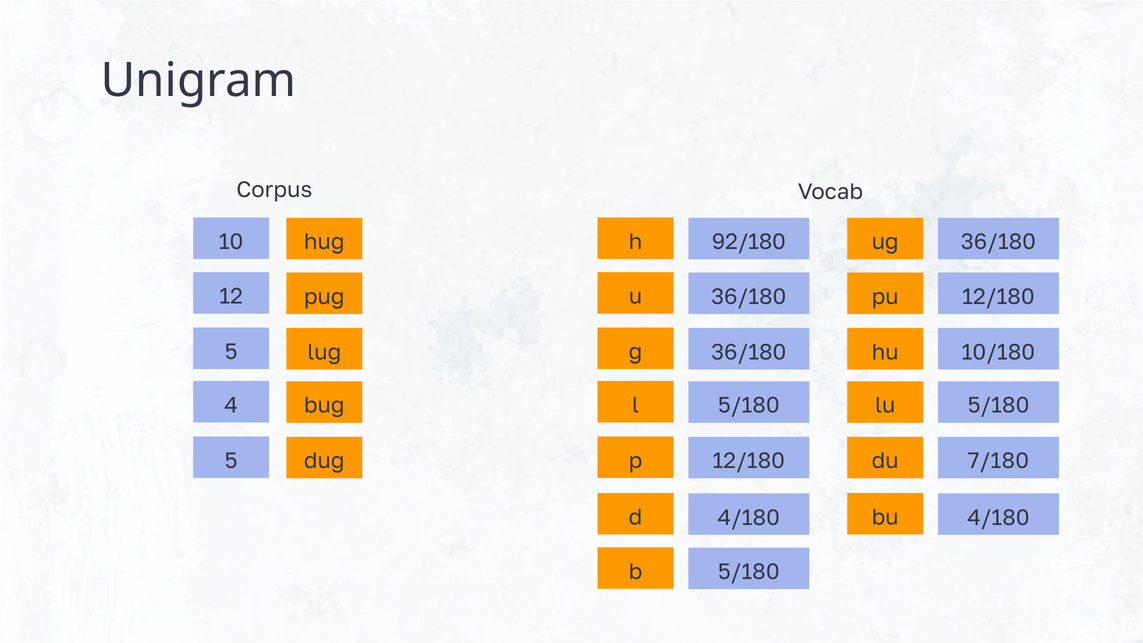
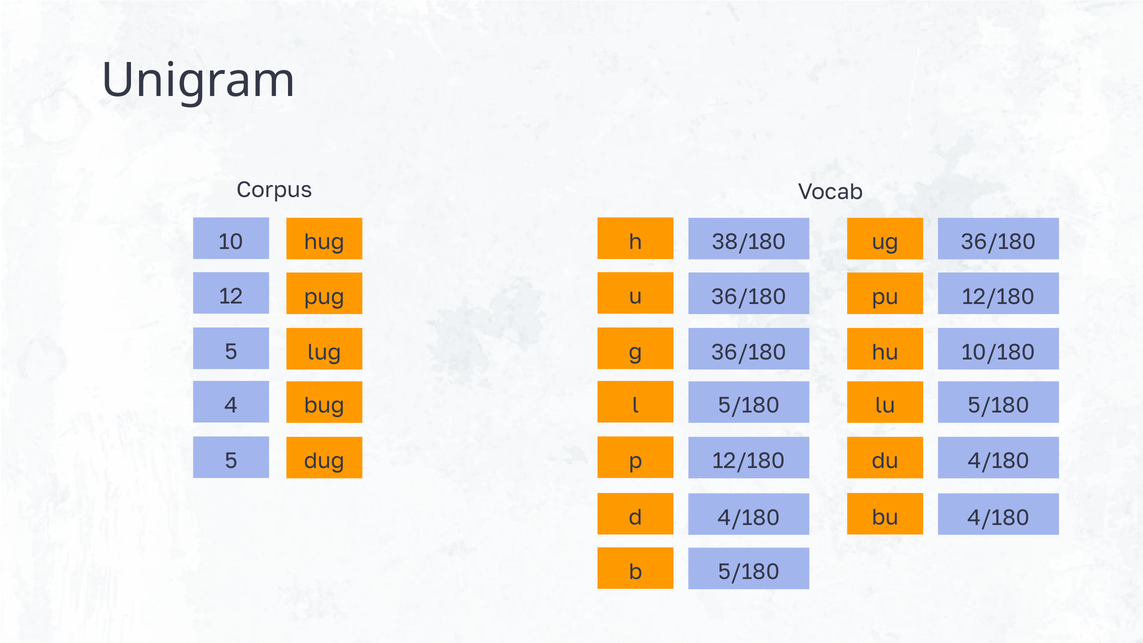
92/180: 92/180 -> 38/180 (749, 242)
7/180: 7/180 -> 4/180 (999, 461)
